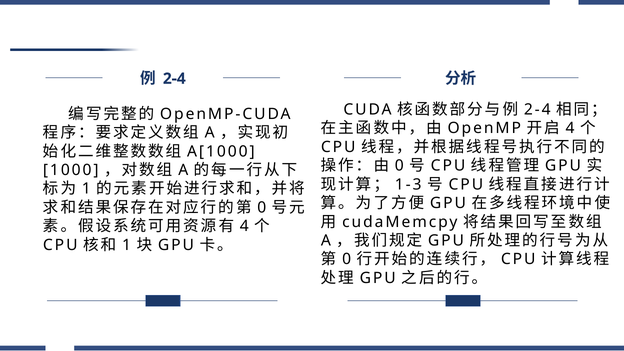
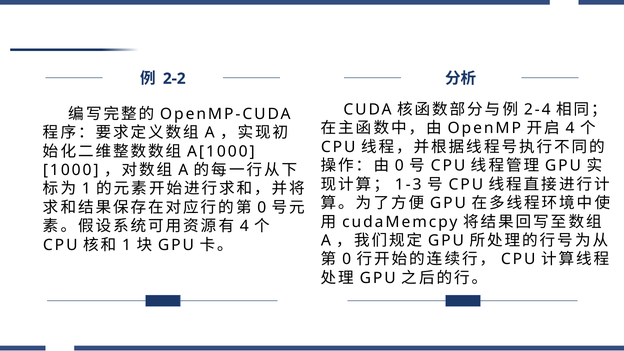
2-4: 2-4 -> 2-2 (174, 79)
